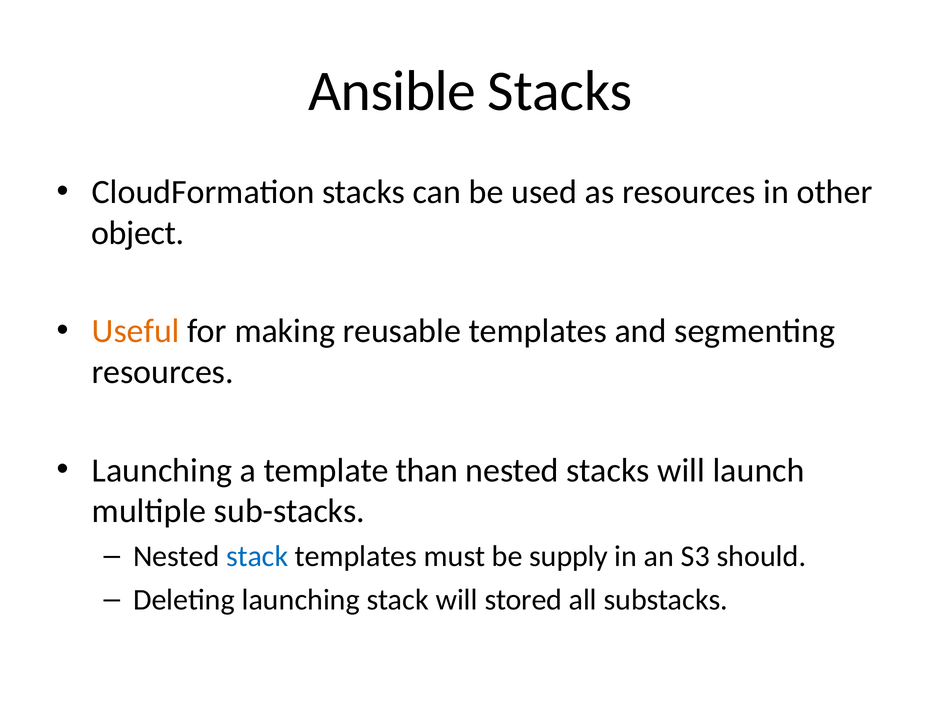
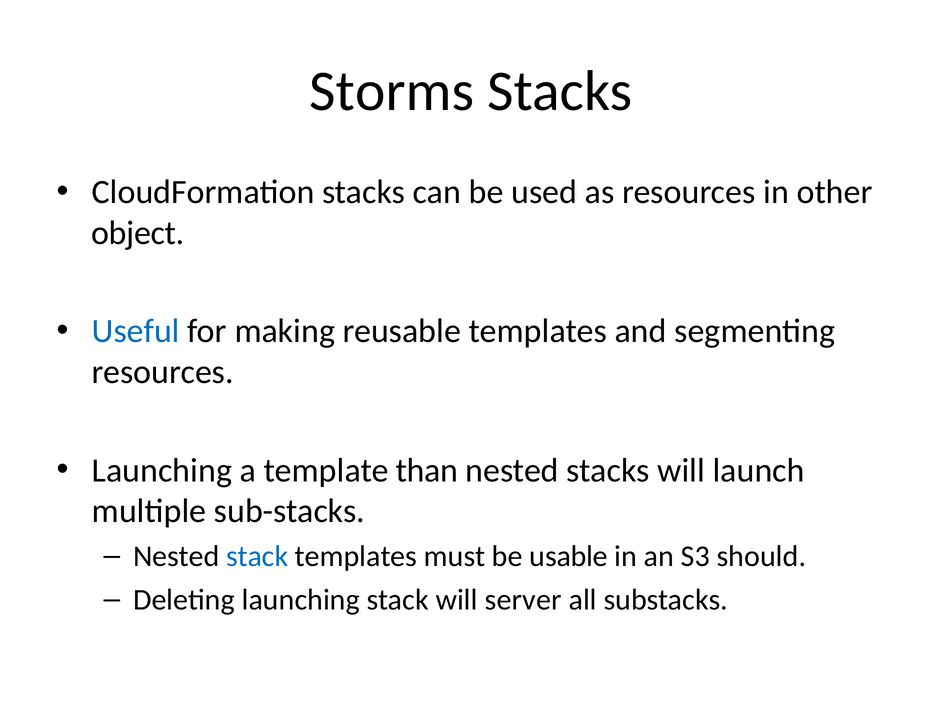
Ansible: Ansible -> Storms (392, 91)
Useful colour: orange -> blue (136, 331)
supply: supply -> usable (569, 557)
stored: stored -> server (523, 600)
